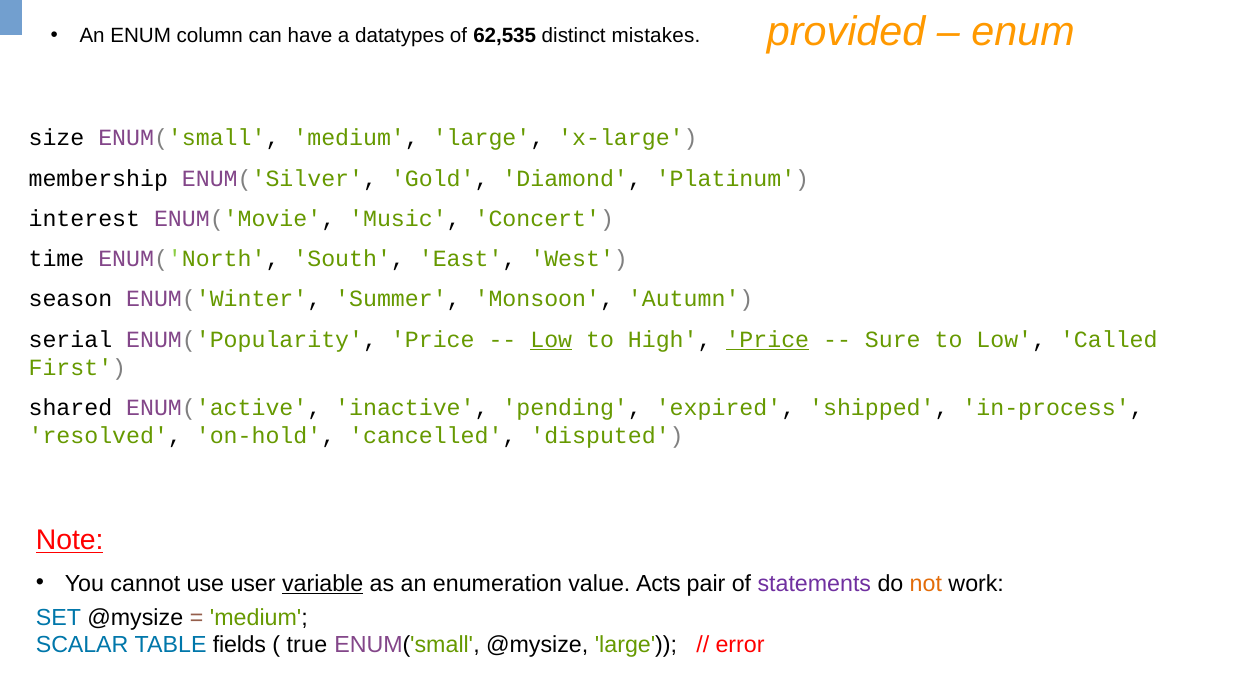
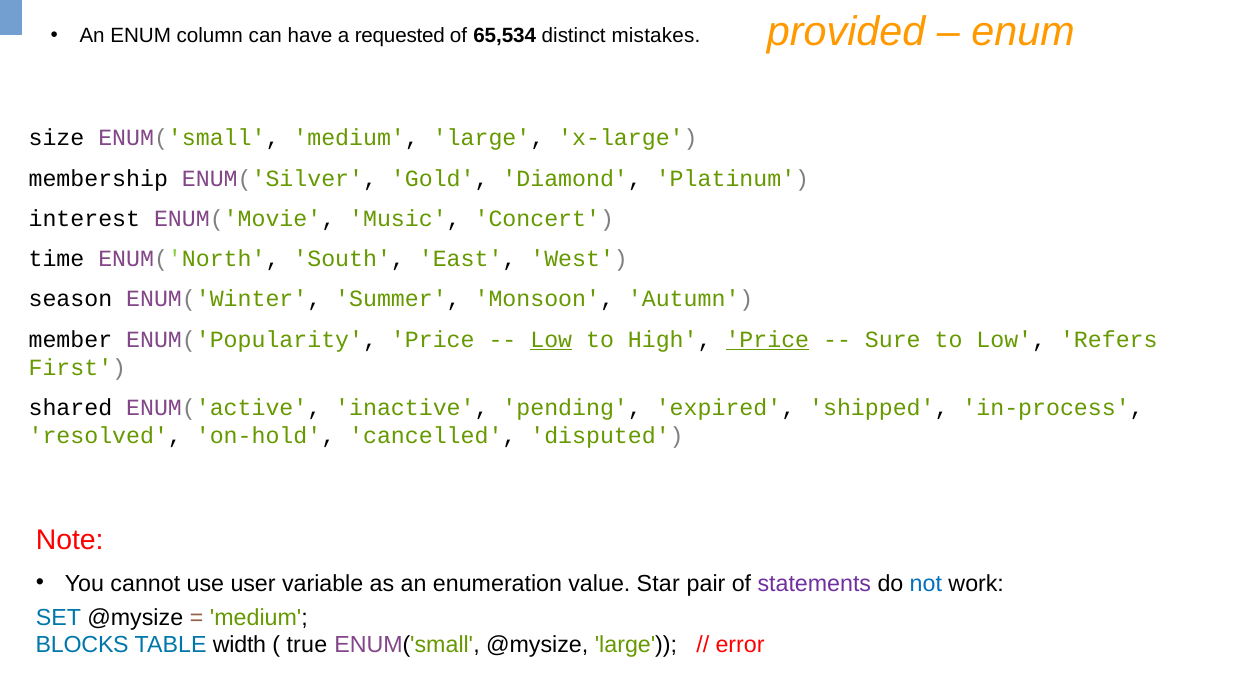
datatypes: datatypes -> requested (400, 35)
62,535: 62,535 -> 65,534 (505, 35)
serial: serial -> member (70, 340)
Called: Called -> Refers (1109, 340)
Note underline: present -> none (70, 540)
variable underline: present -> none (323, 583)
Acts: Acts -> Star (658, 583)
not colour: orange -> blue (926, 583)
SCALAR: SCALAR -> BLOCKS (82, 645)
fields: fields -> width (239, 645)
